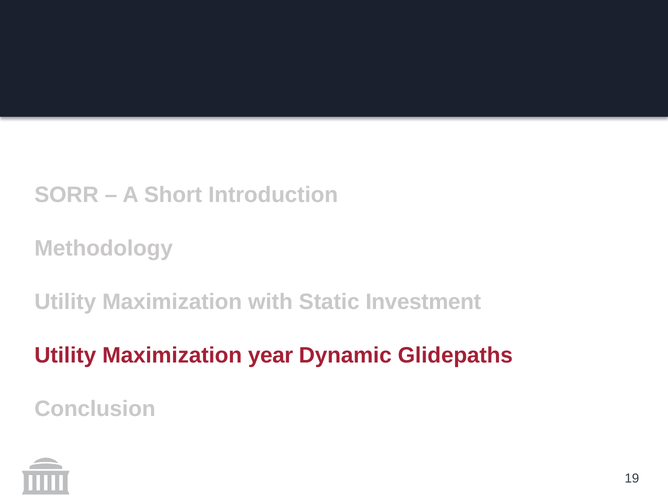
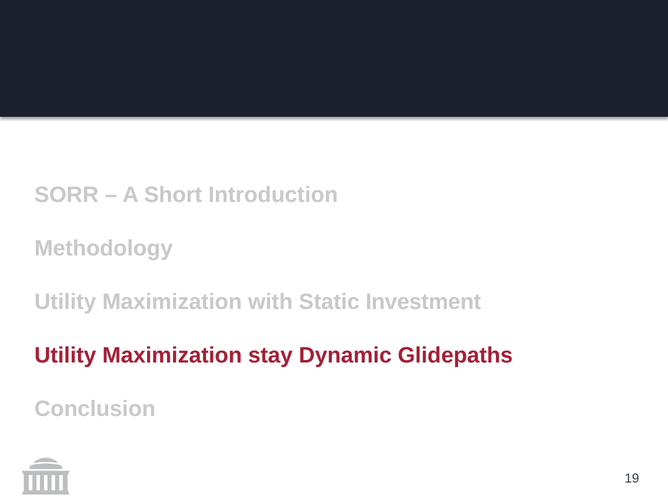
year: year -> stay (270, 355)
